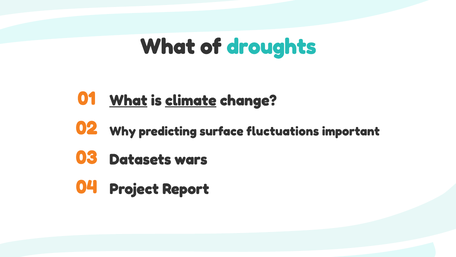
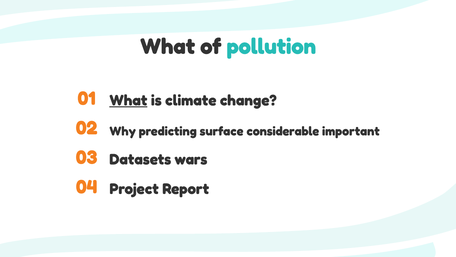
droughts: droughts -> pollution (271, 46)
climate underline: present -> none (191, 100)
fluctuations: fluctuations -> considerable (283, 131)
